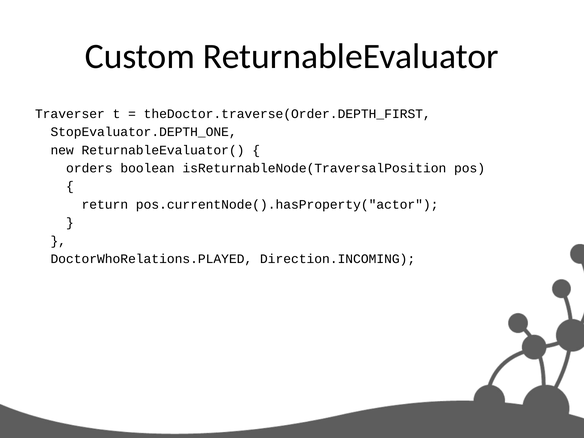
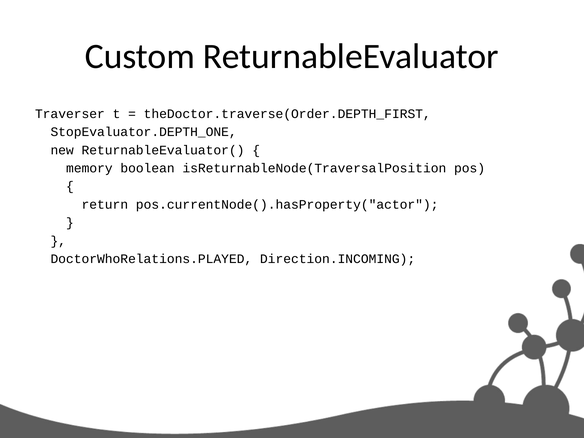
orders: orders -> memory (89, 168)
